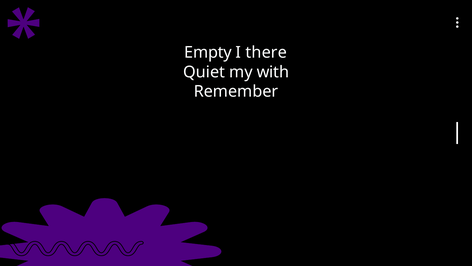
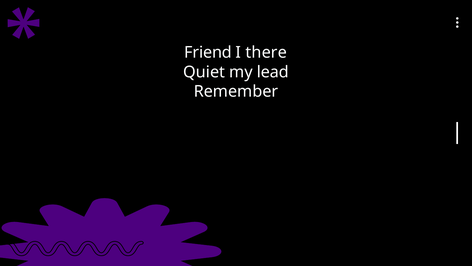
Empty: Empty -> Friend (208, 52)
with: with -> lead (273, 72)
